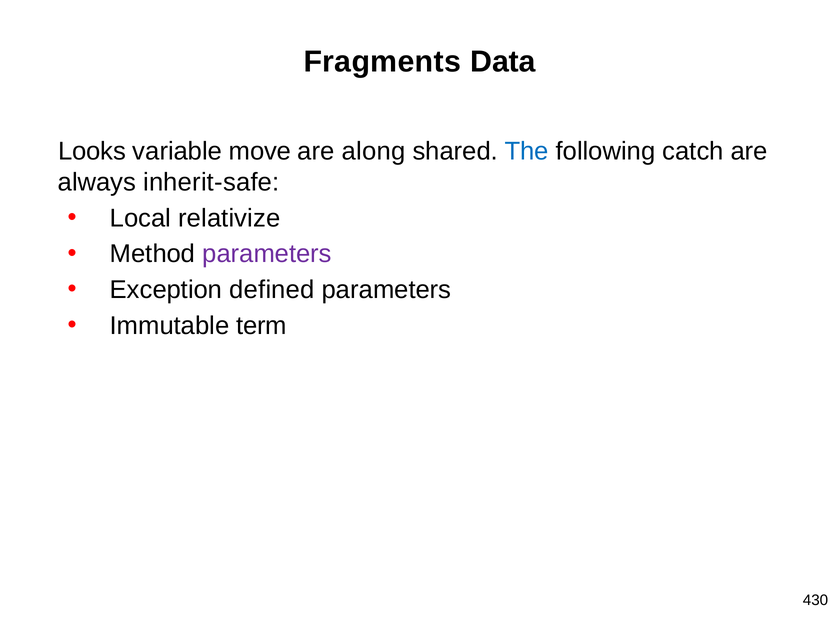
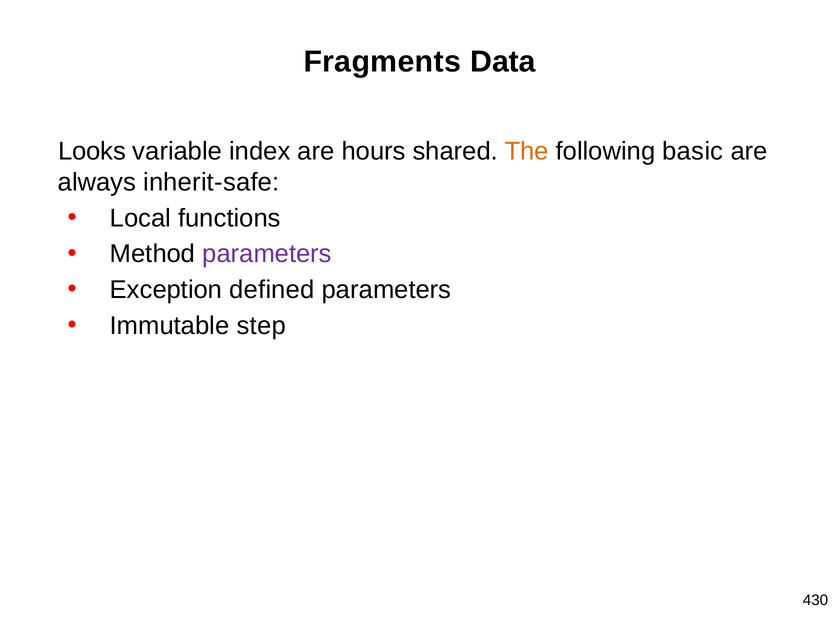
move: move -> index (260, 151)
along: along -> hours (374, 151)
The colour: blue -> orange (527, 151)
catch: catch -> basic (693, 151)
relativize: relativize -> functions (229, 218)
term: term -> step (261, 326)
